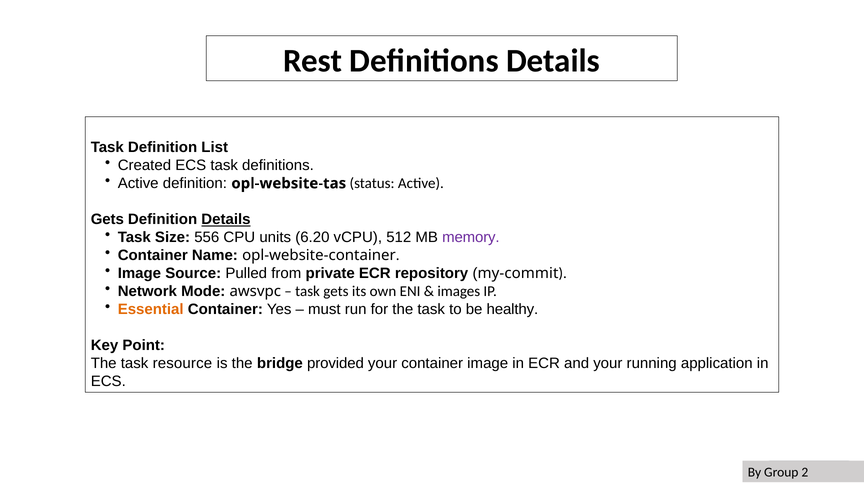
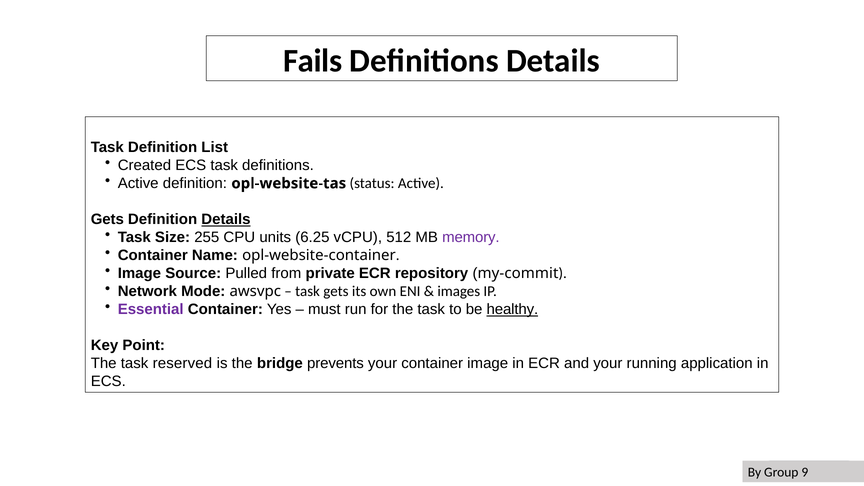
Rest: Rest -> Fails (313, 61)
556: 556 -> 255 (207, 237)
6.20: 6.20 -> 6.25 (312, 237)
Essential colour: orange -> purple (151, 309)
healthy underline: none -> present (512, 309)
resource: resource -> reserved (182, 363)
provided: provided -> prevents (335, 363)
2: 2 -> 9 (805, 472)
